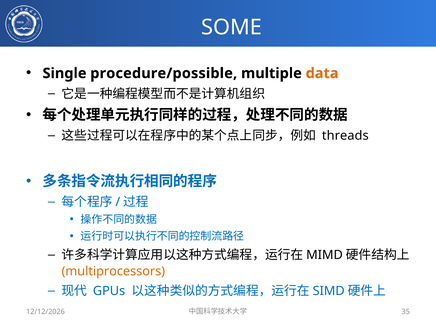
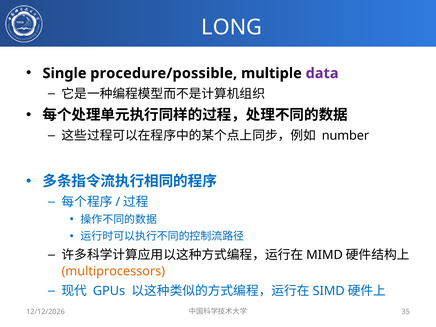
SOME: SOME -> LONG (232, 27)
data colour: orange -> purple (322, 73)
threads: threads -> number (345, 136)
